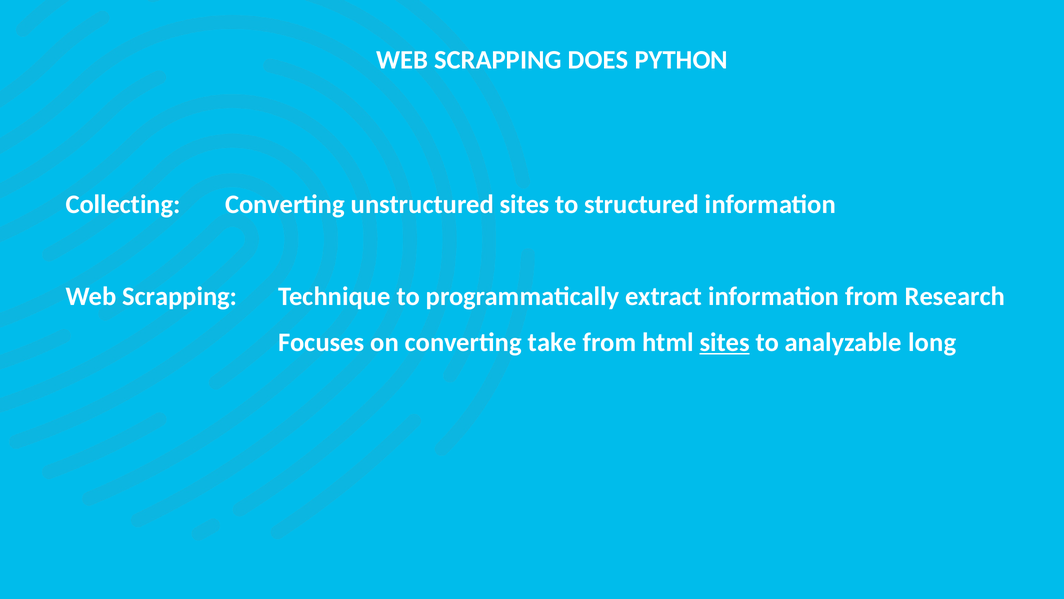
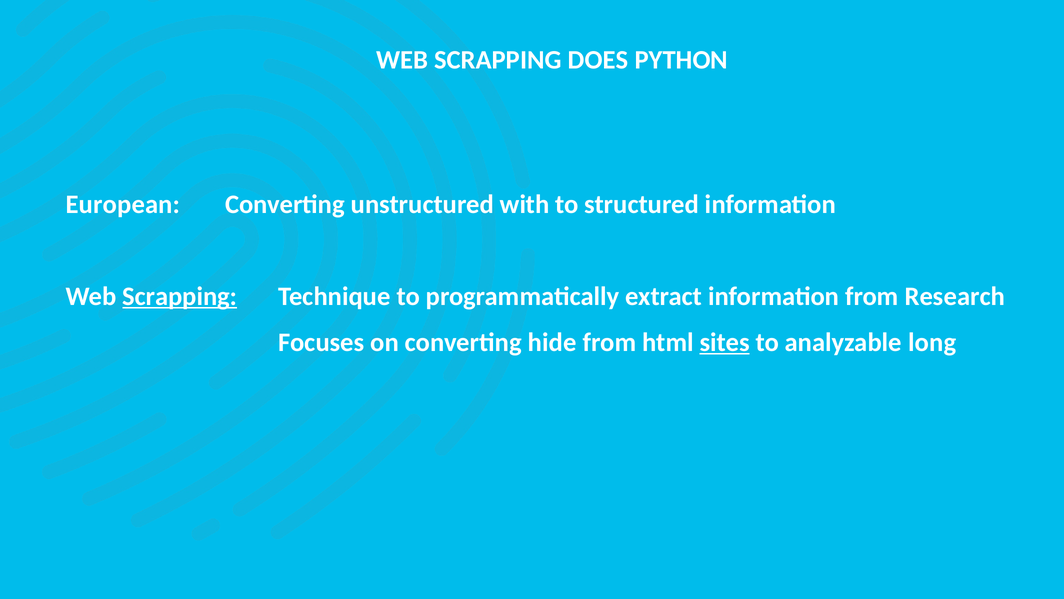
Collecting: Collecting -> European (123, 204)
unstructured sites: sites -> with (525, 204)
Scrapping underline: none -> present (180, 296)
take: take -> hide (552, 342)
